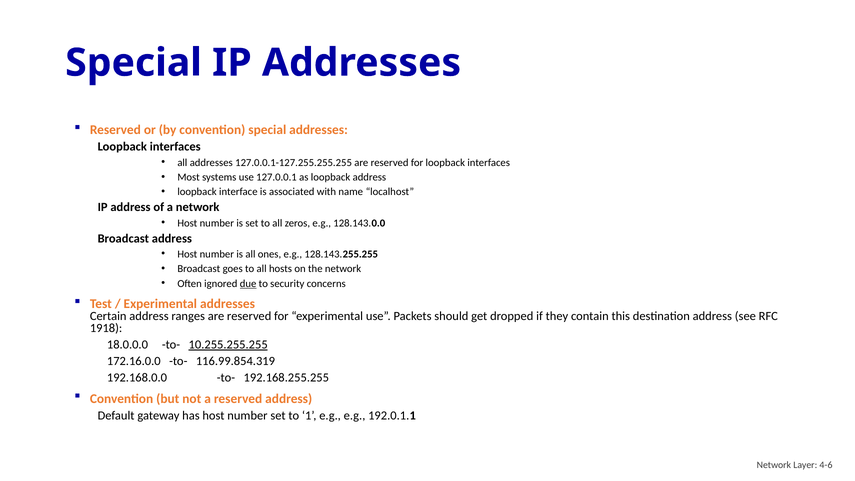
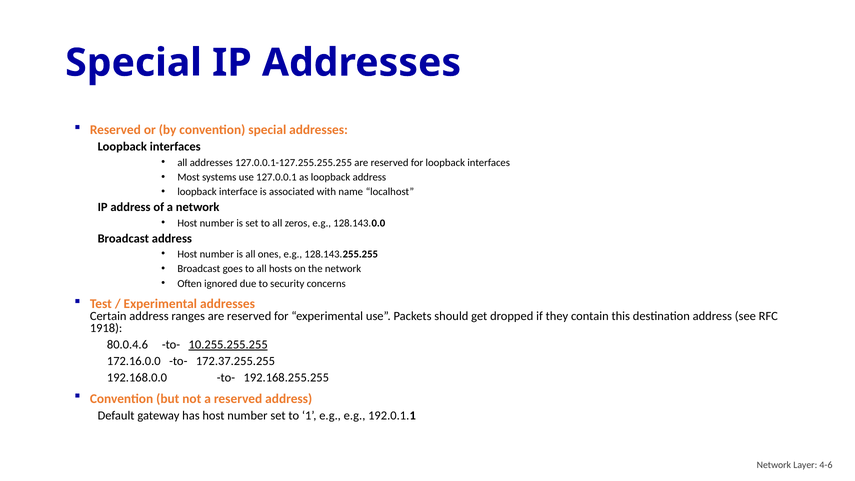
due underline: present -> none (248, 283)
18.0.0.0: 18.0.0.0 -> 80.0.4.6 (127, 345)
116.99.854.319: 116.99.854.319 -> 172.37.255.255 (235, 361)
